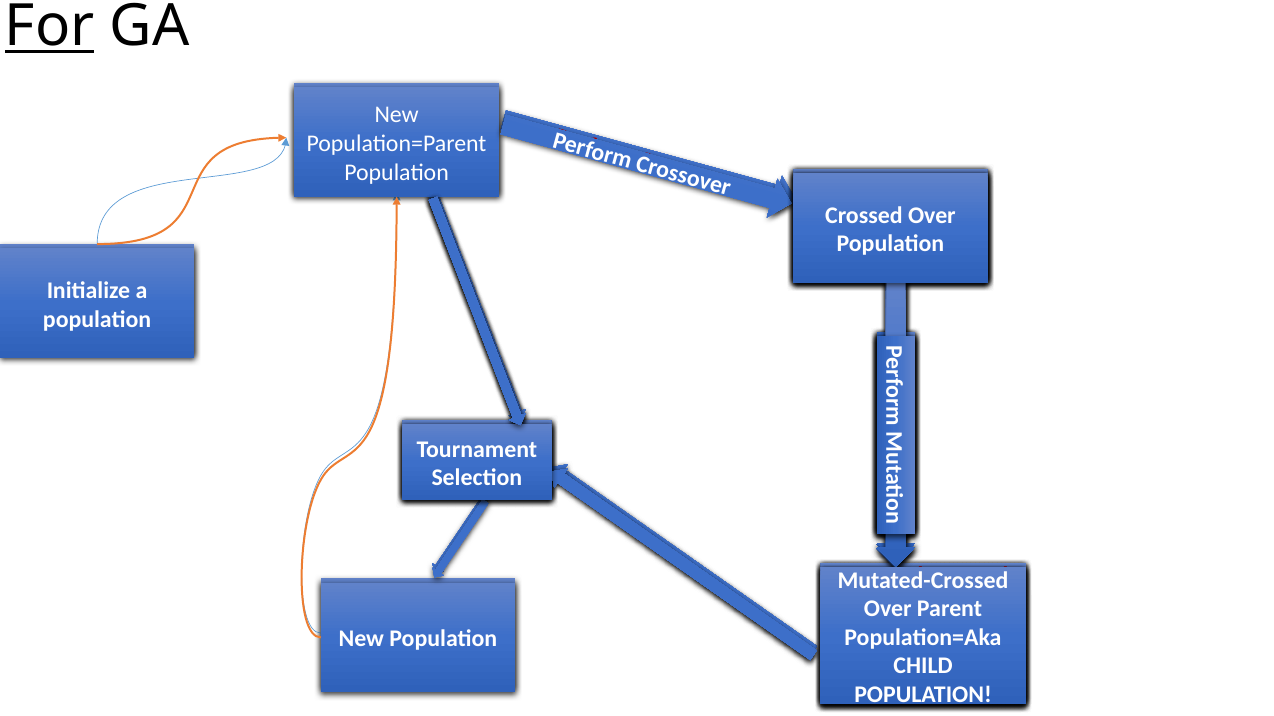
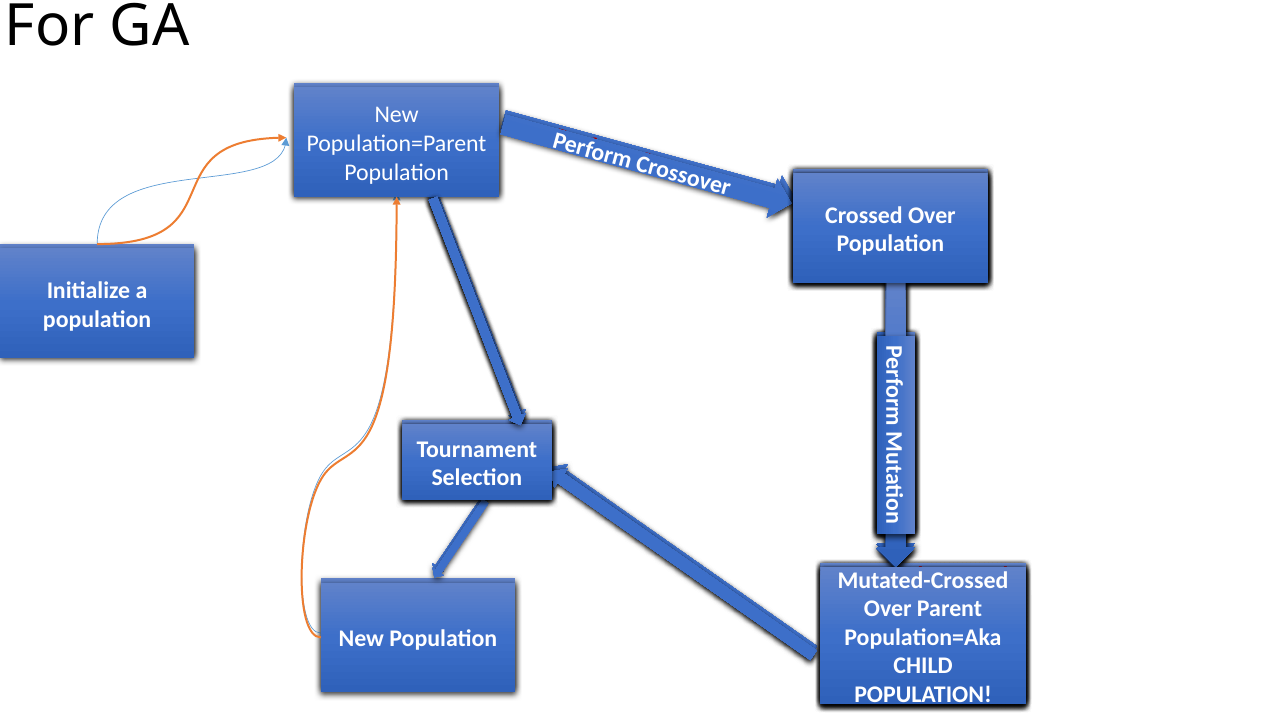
For underline: present -> none (50, 27)
